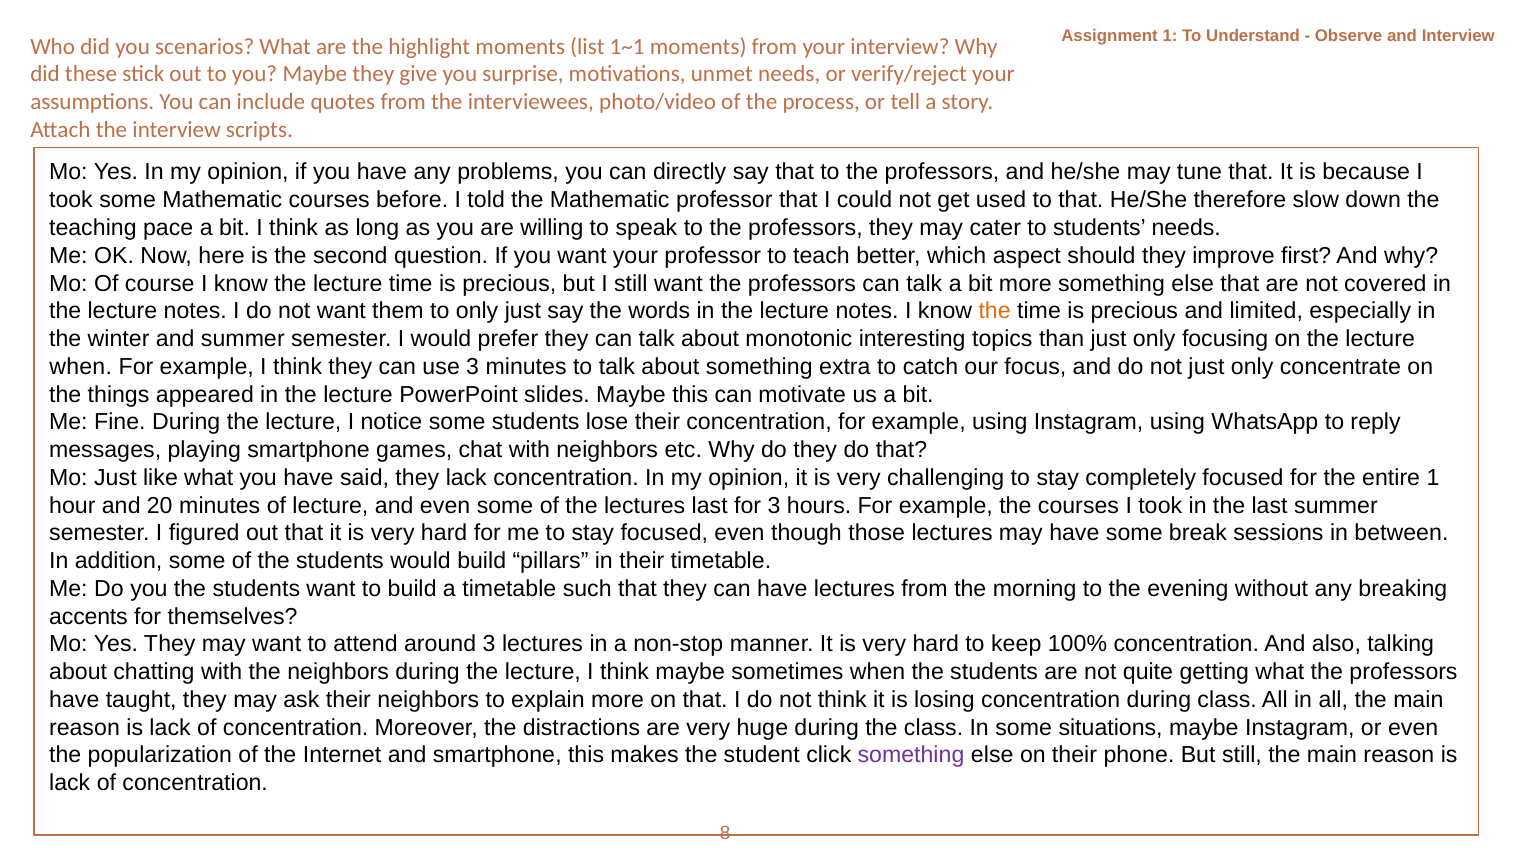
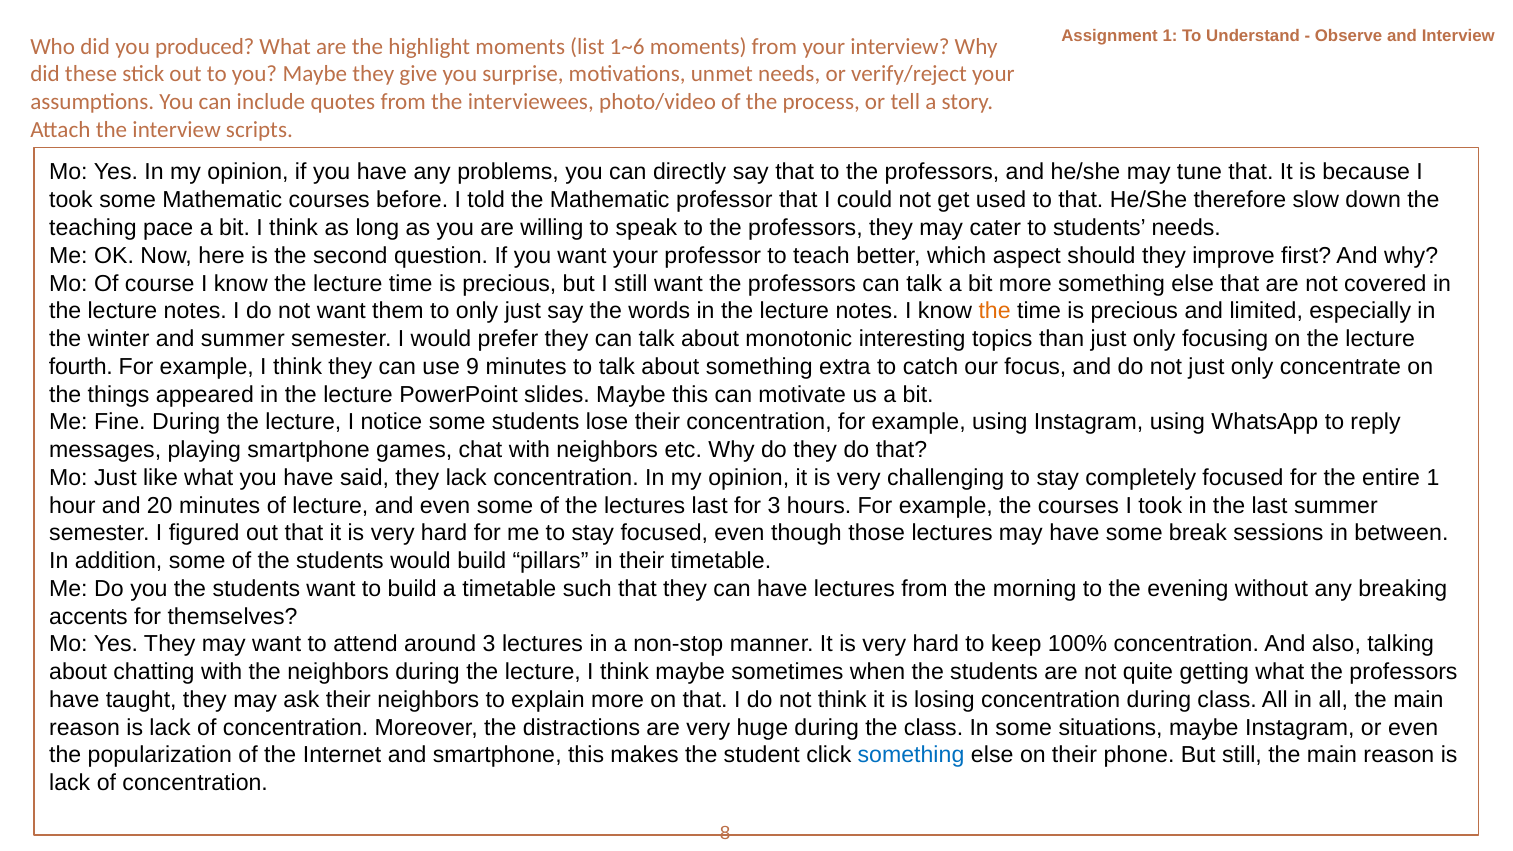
scenarios: scenarios -> produced (205, 47)
1~1: 1~1 -> 1~6 (627, 47)
when: when -> fourth (81, 367)
use 3: 3 -> 9 (473, 367)
something colour: purple -> blue (911, 755)
